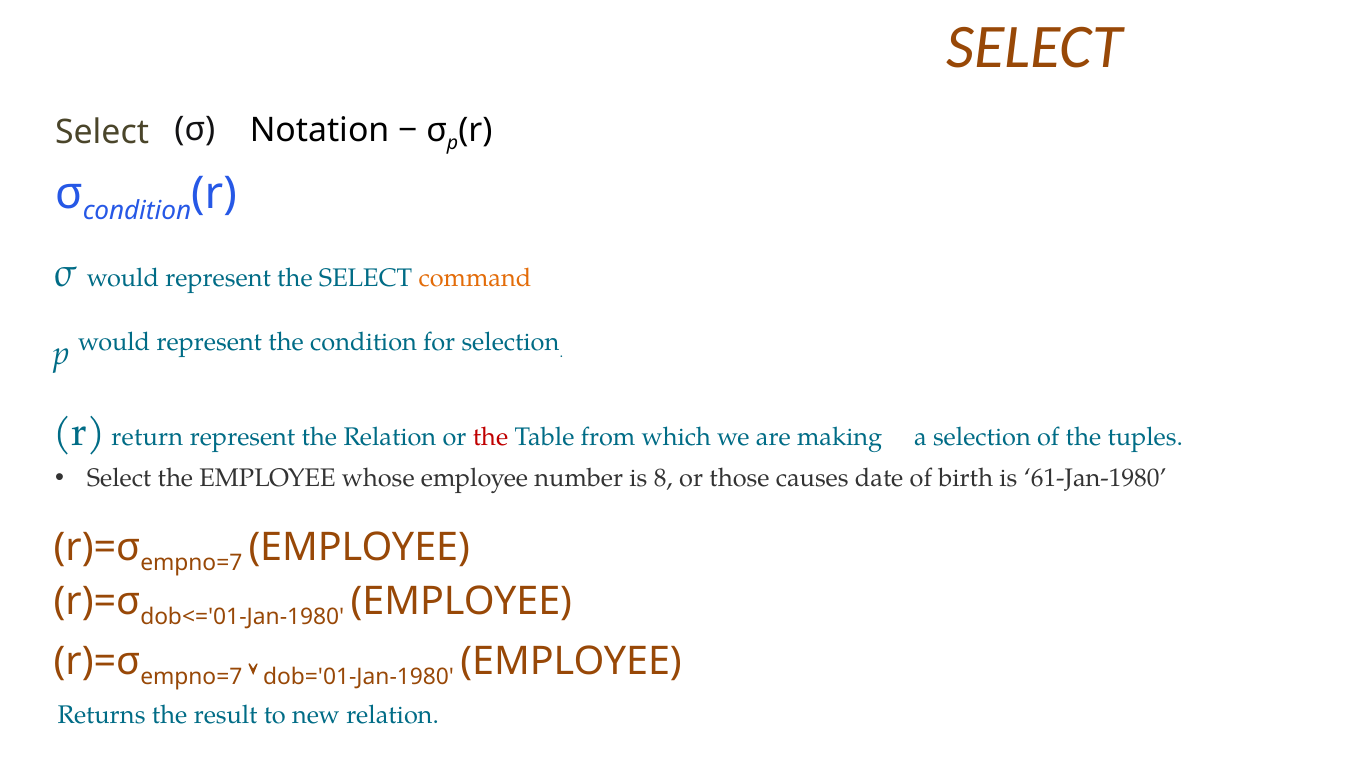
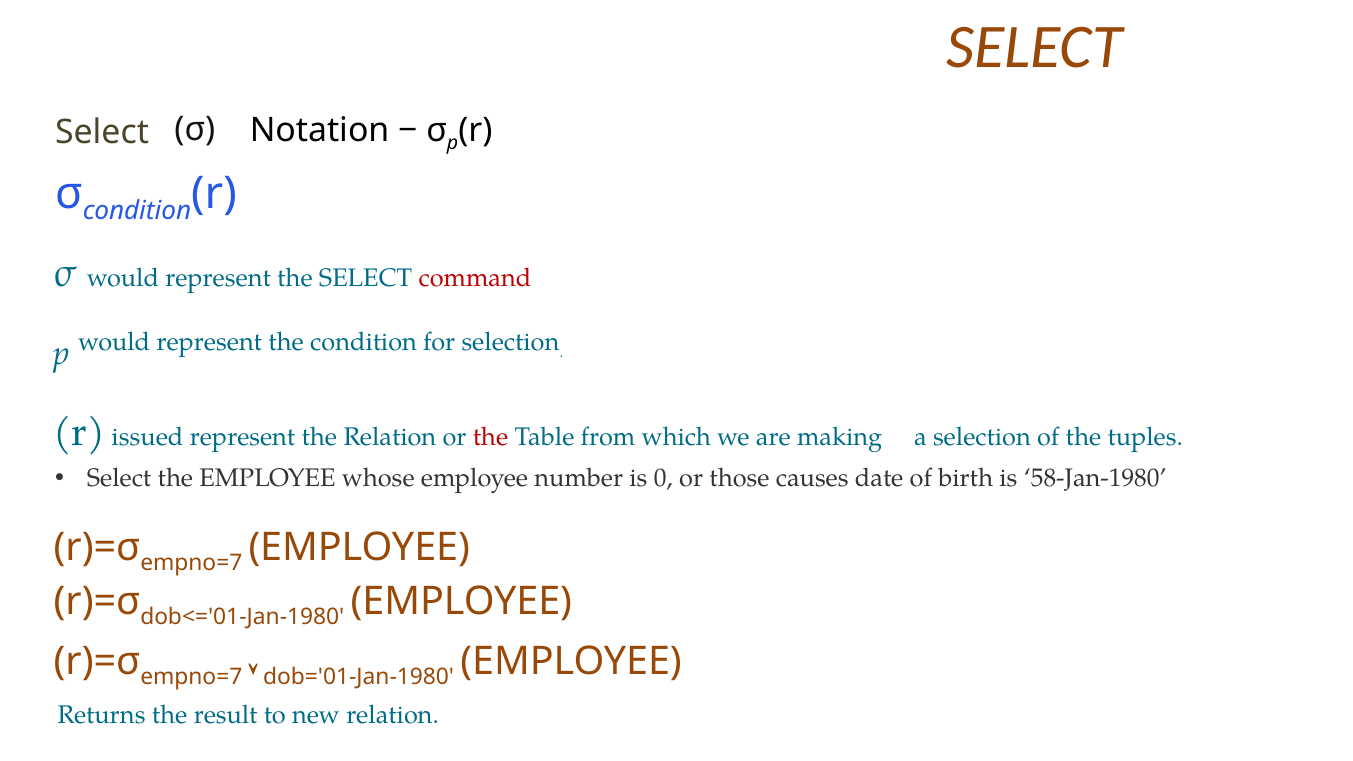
command colour: orange -> red (475, 278)
return: return -> issued (147, 437)
8: 8 -> 0 (663, 479)
61-Jan-1980: 61-Jan-1980 -> 58-Jan-1980 (1095, 479)
